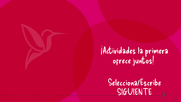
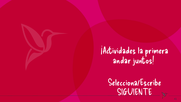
ofrece: ofrece -> andar (122, 60)
